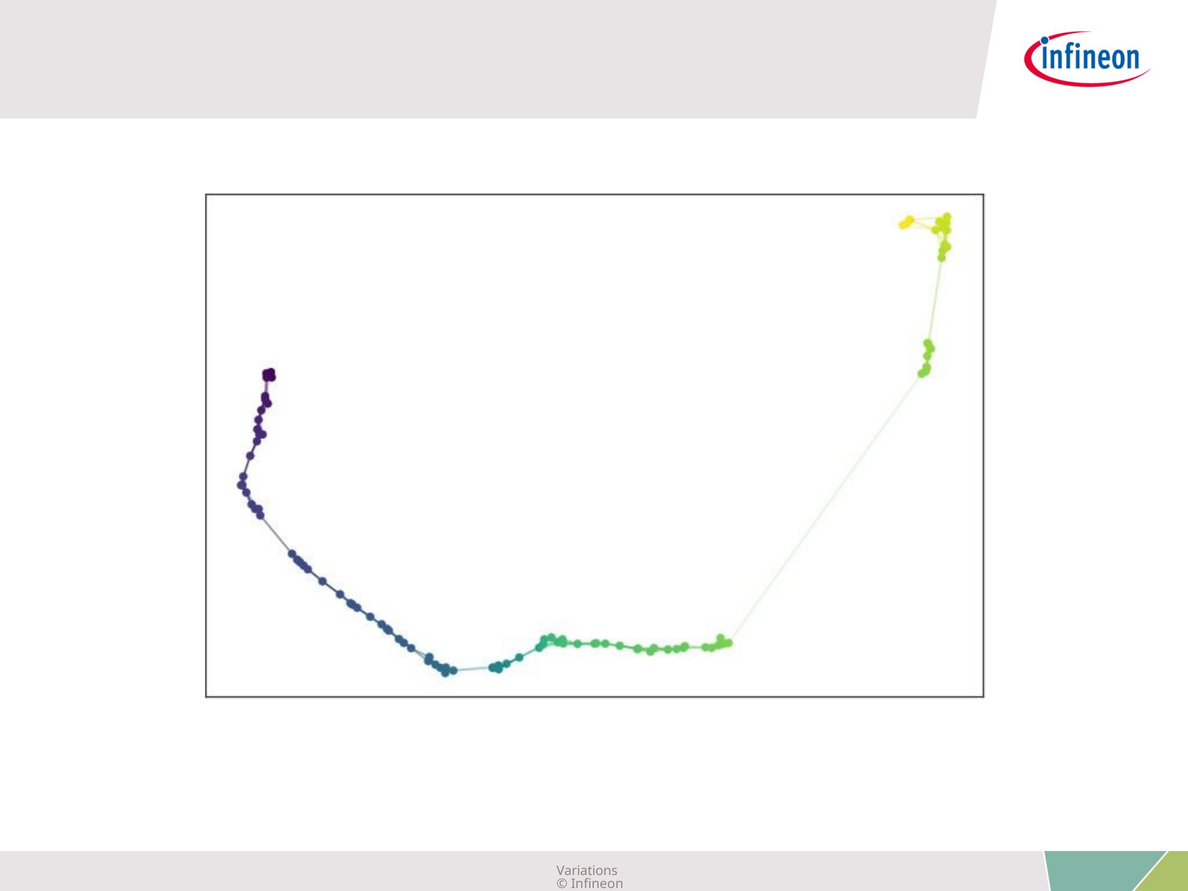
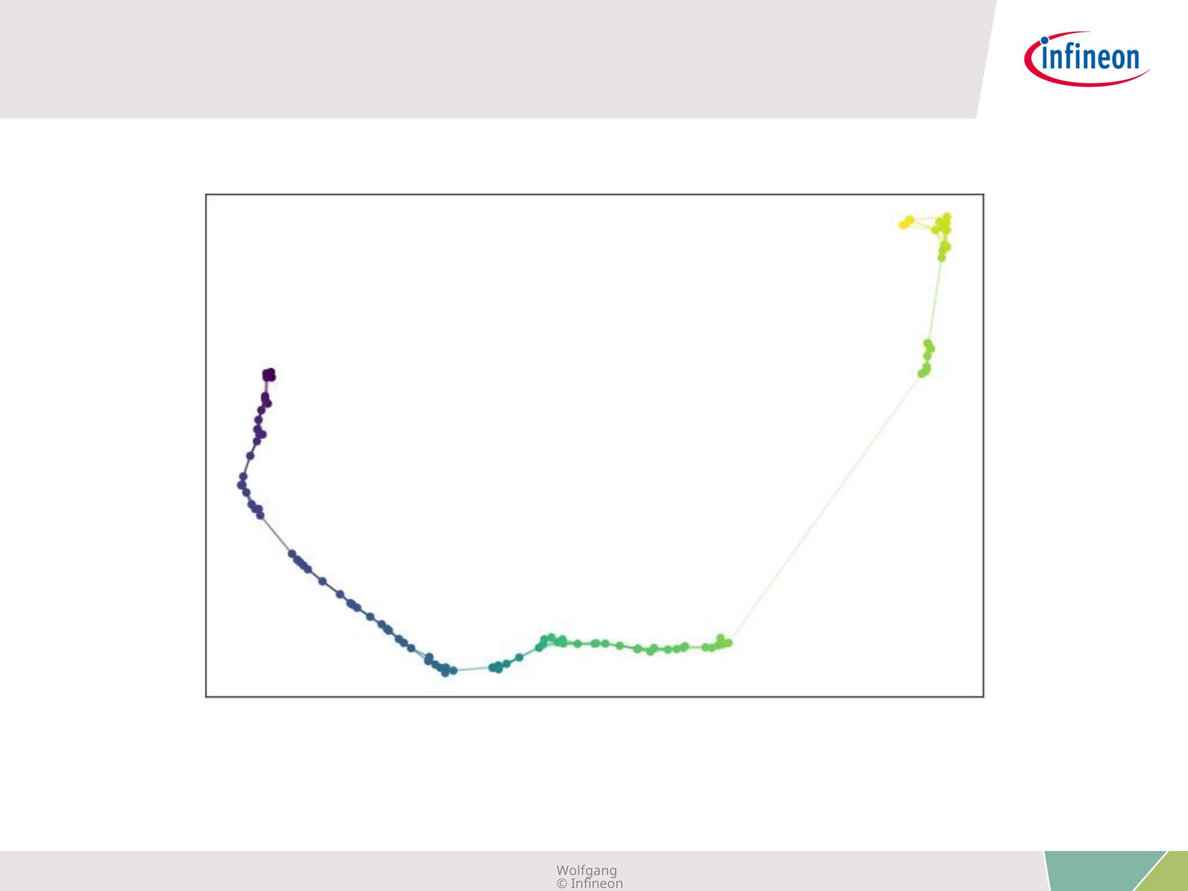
Variations: Variations -> Wolfgang (587, 871)
